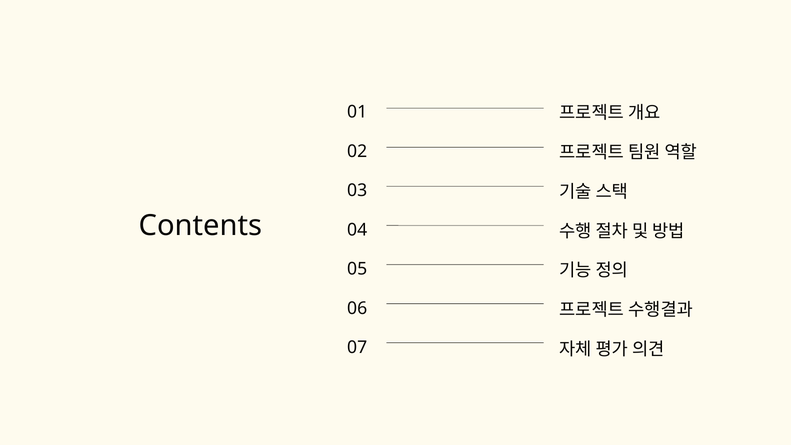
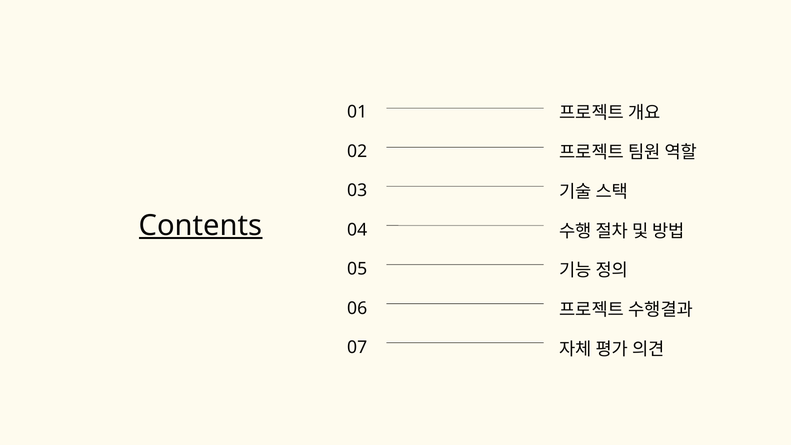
Contents underline: none -> present (201, 225)
